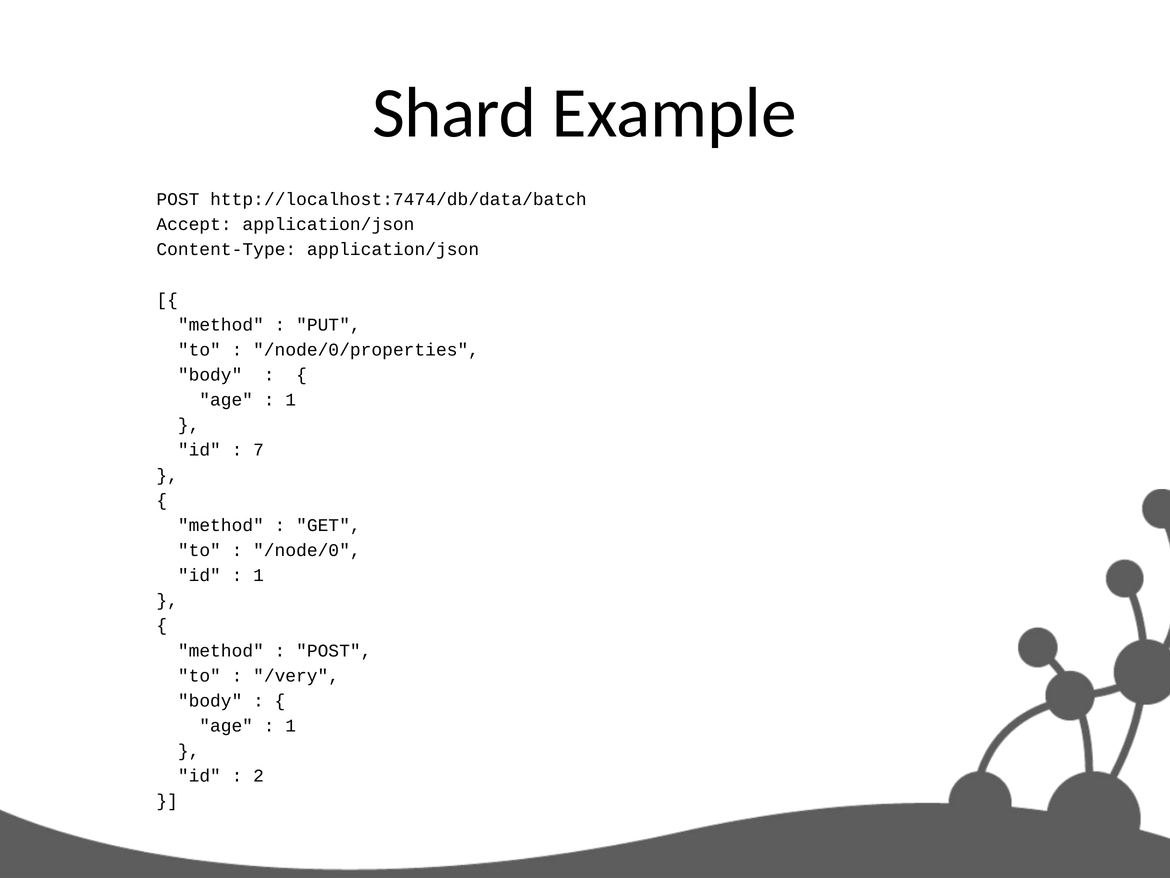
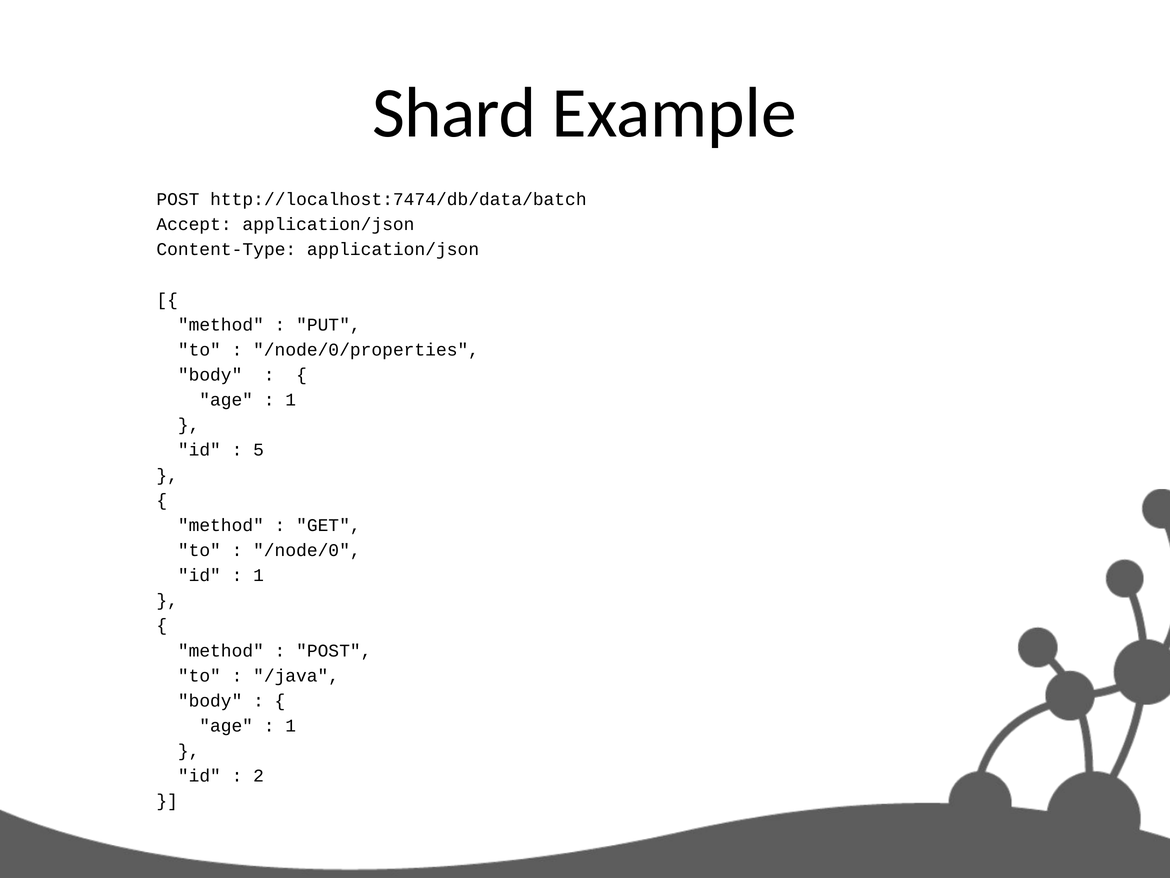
7: 7 -> 5 (259, 450)
/very: /very -> /java (296, 675)
